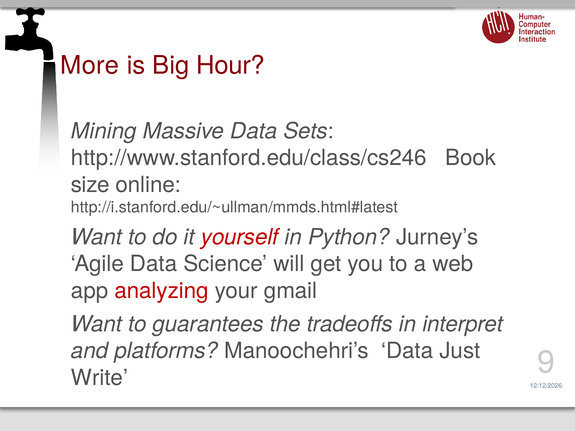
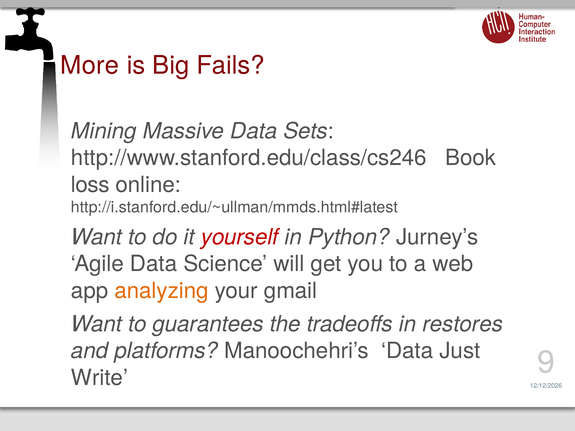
Hour: Hour -> Fails (230, 65)
size: size -> loss (90, 185)
analyzing colour: red -> orange (161, 291)
interpret: interpret -> restores (463, 324)
